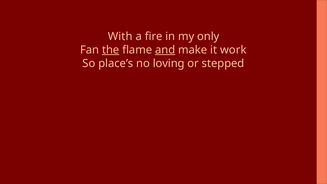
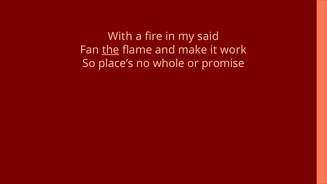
only: only -> said (208, 36)
and underline: present -> none (165, 50)
loving: loving -> whole (169, 63)
stepped: stepped -> promise (223, 63)
